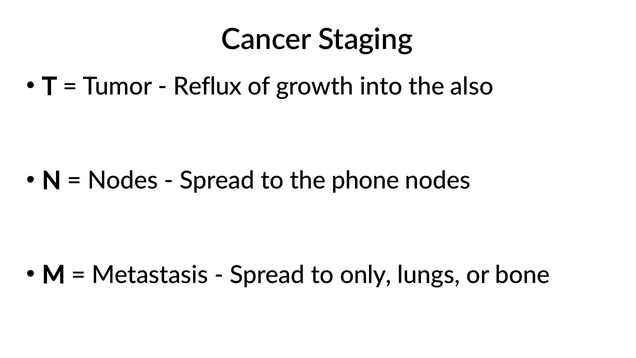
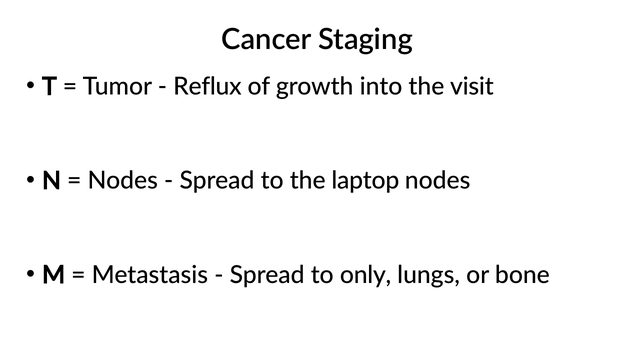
also: also -> visit (472, 87)
phone: phone -> laptop (365, 181)
